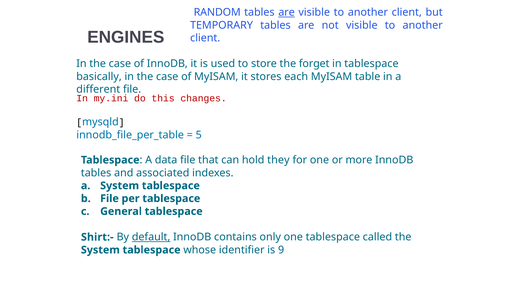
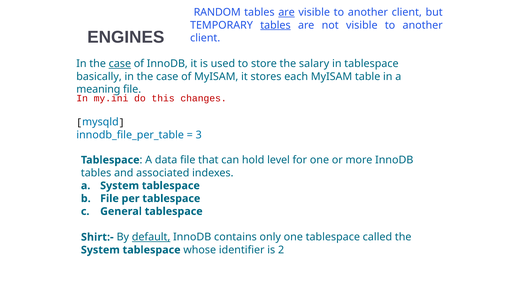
tables underline: none -> present (275, 25)
case underline: none -> present (120, 64)
forget: forget -> salary (314, 64)
different: different -> meaning (98, 89)
5: 5 -> 3 (199, 135)
they: they -> level (279, 160)
9: 9 -> 2 (281, 250)
